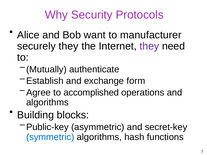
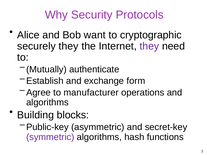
manufacturer: manufacturer -> cryptographic (151, 35)
accomplished: accomplished -> manufacturer (91, 93)
symmetric colour: blue -> purple (50, 137)
